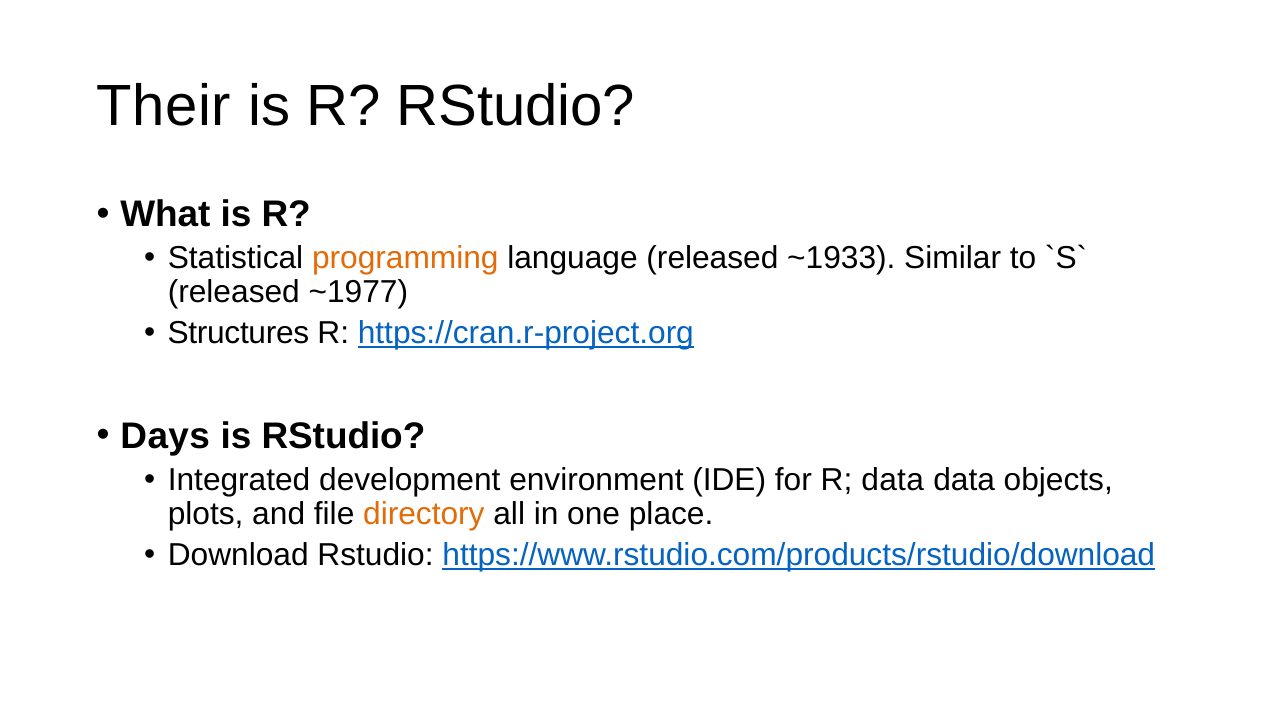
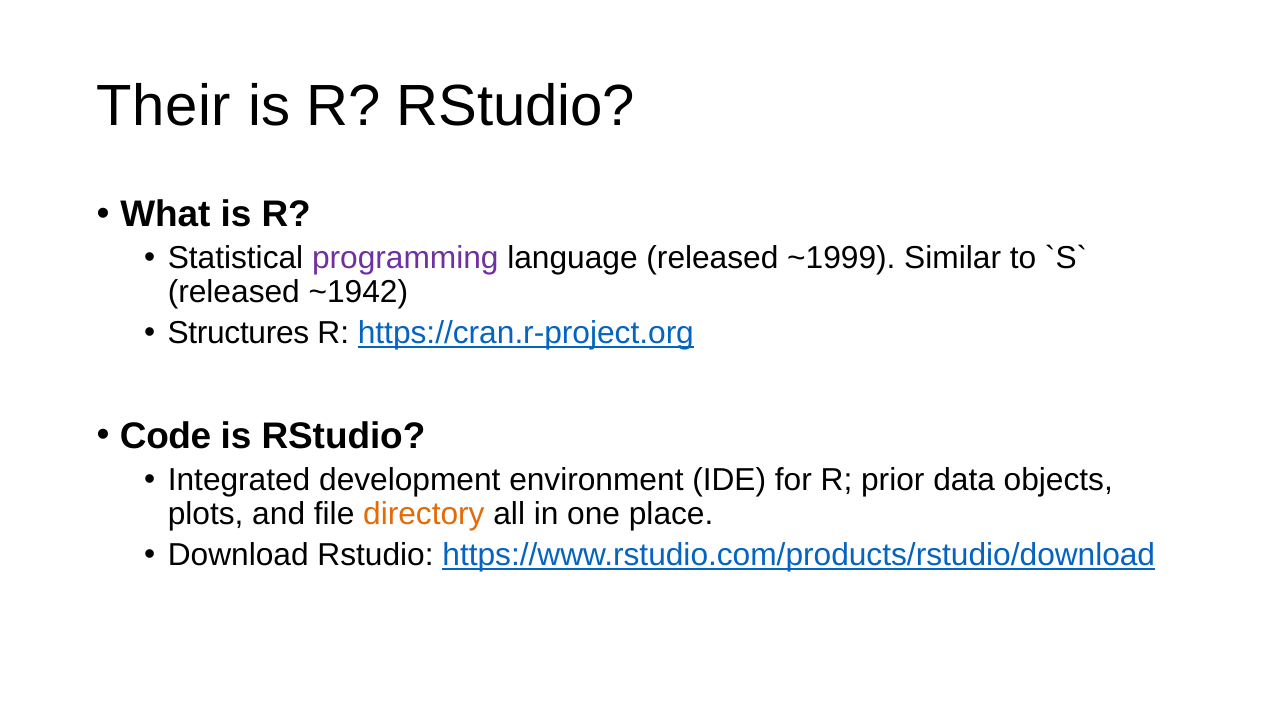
programming colour: orange -> purple (405, 258)
~1933: ~1933 -> ~1999 (841, 258)
~1977: ~1977 -> ~1942 (358, 292)
Days: Days -> Code (166, 436)
R data: data -> prior (893, 480)
